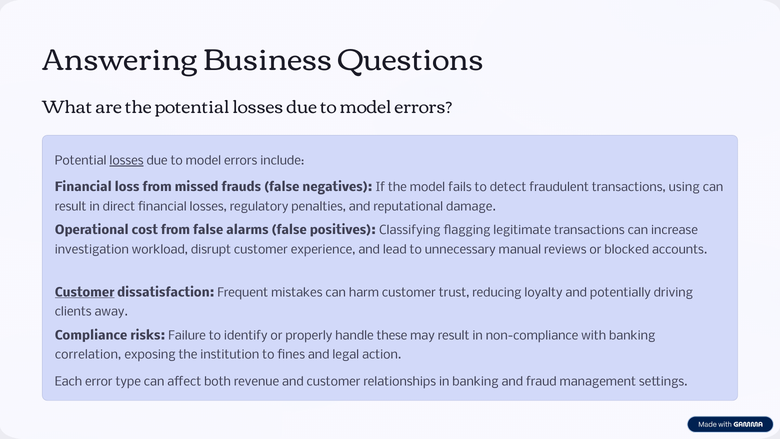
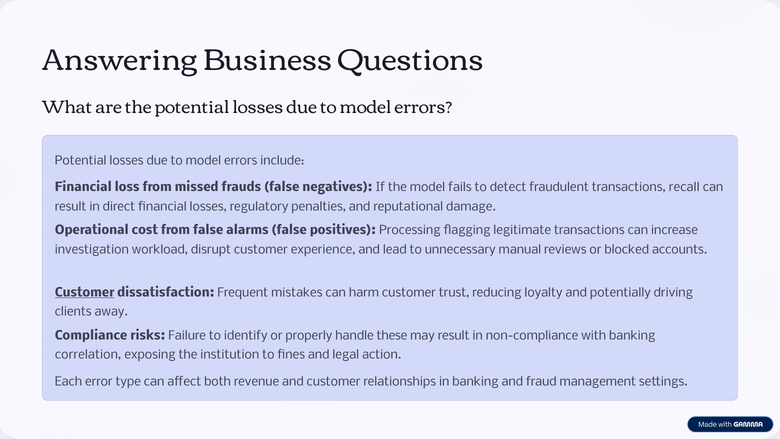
losses underline: present -> none (126, 161)
using: using -> recall (684, 187)
Classifying: Classifying -> Processing (410, 230)
